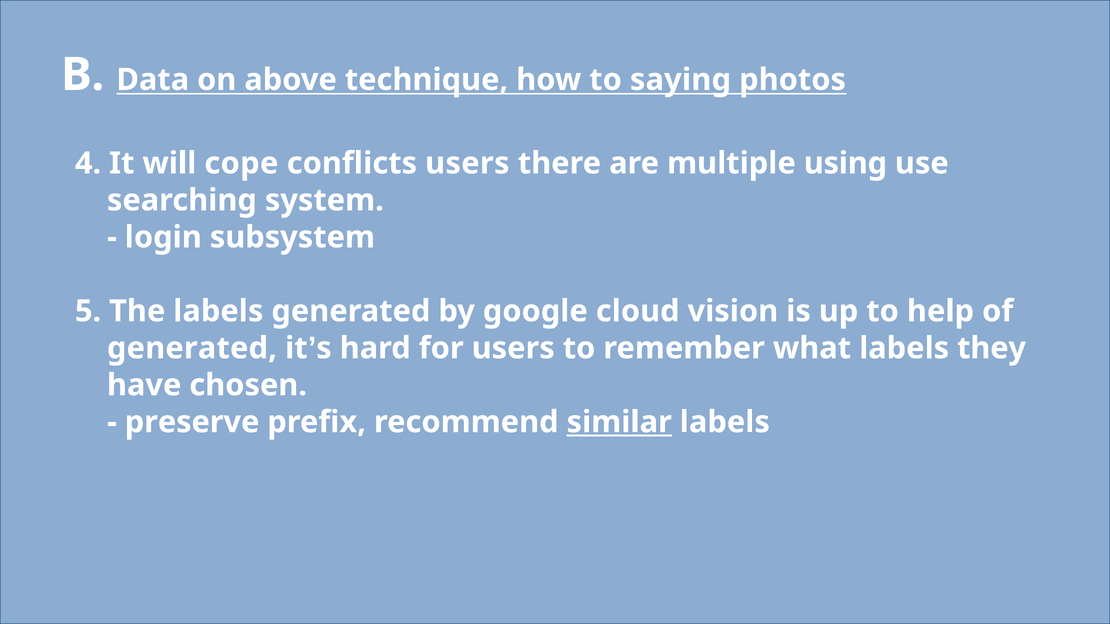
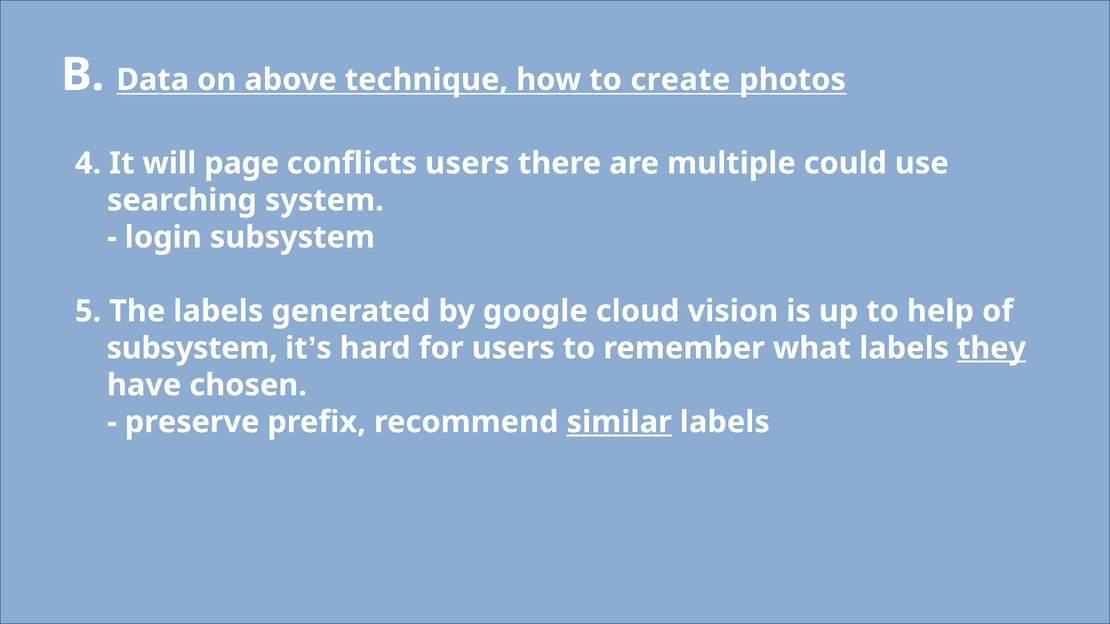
saying: saying -> create (680, 80)
cope: cope -> page (242, 163)
using: using -> could (845, 163)
generated: generated -> subsystem (192, 348)
they underline: none -> present (992, 348)
